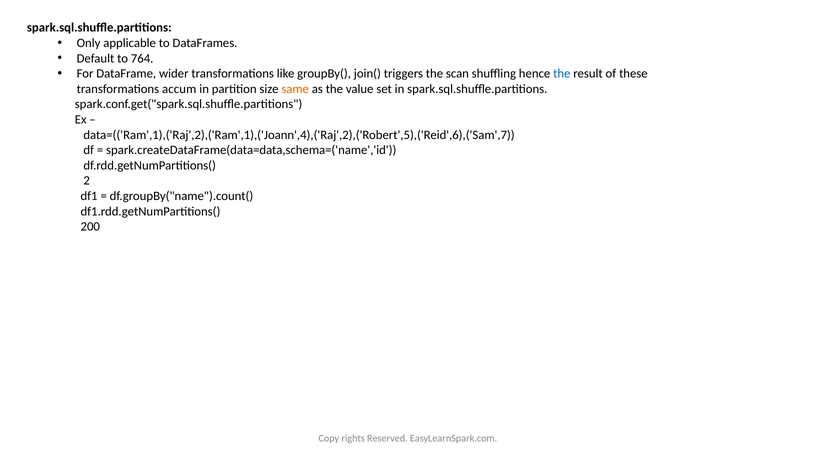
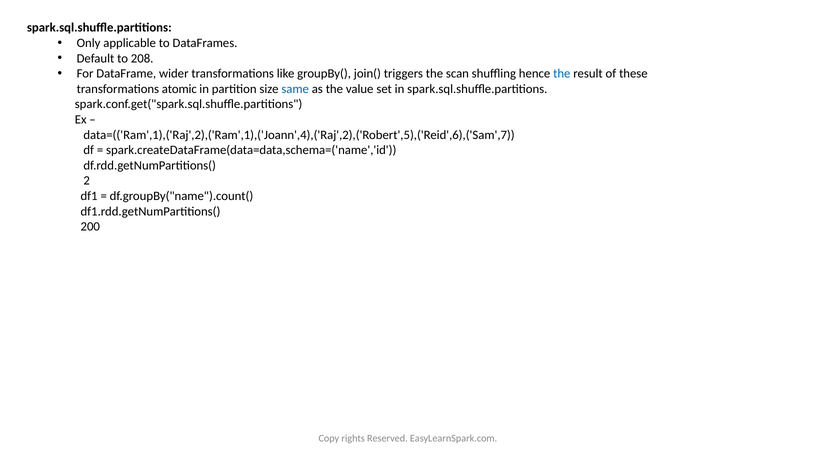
764: 764 -> 208 (142, 58)
accum: accum -> atomic (179, 89)
same colour: orange -> blue (295, 89)
